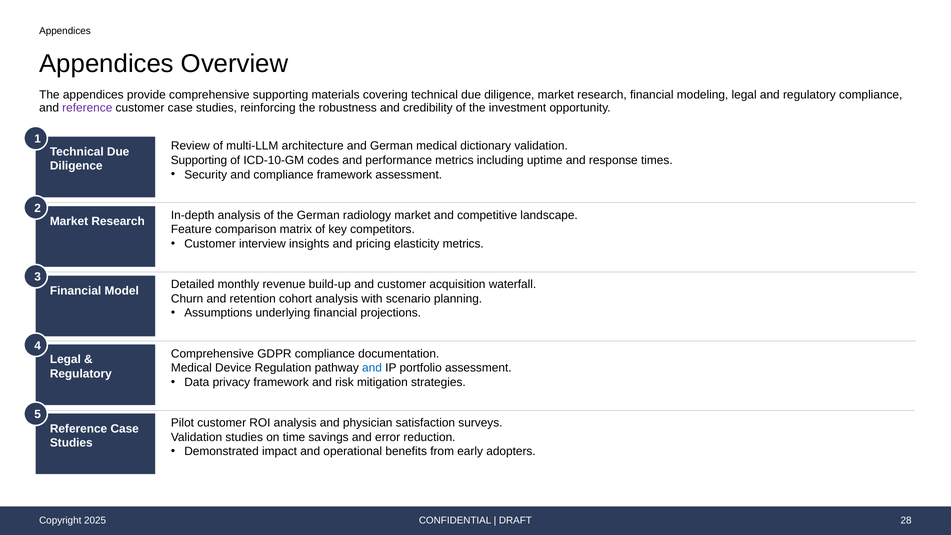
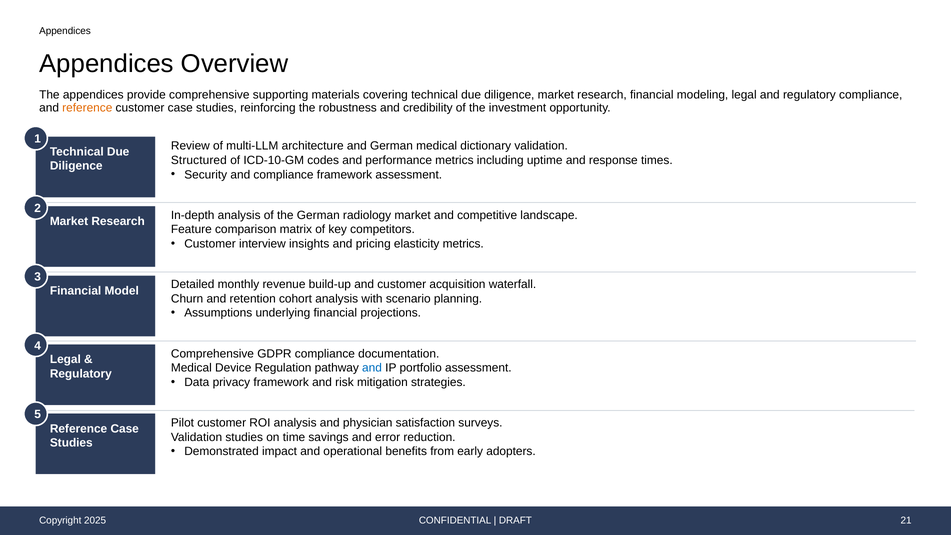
reference colour: purple -> orange (87, 108)
Supporting: Supporting -> Structured (199, 160)
28: 28 -> 21 (906, 520)
